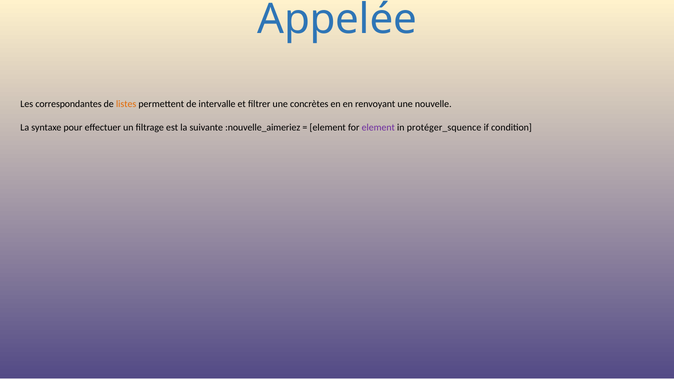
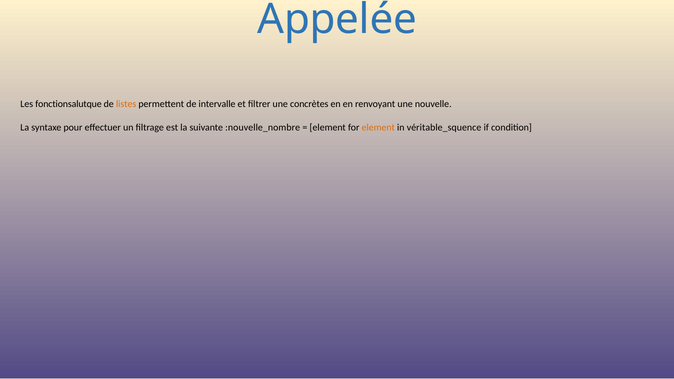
correspondantes: correspondantes -> fonctionsalutque (68, 104)
:nouvelle_aimeriez: :nouvelle_aimeriez -> :nouvelle_nombre (263, 128)
element colour: purple -> orange (378, 128)
protéger_squence: protéger_squence -> véritable_squence (444, 128)
